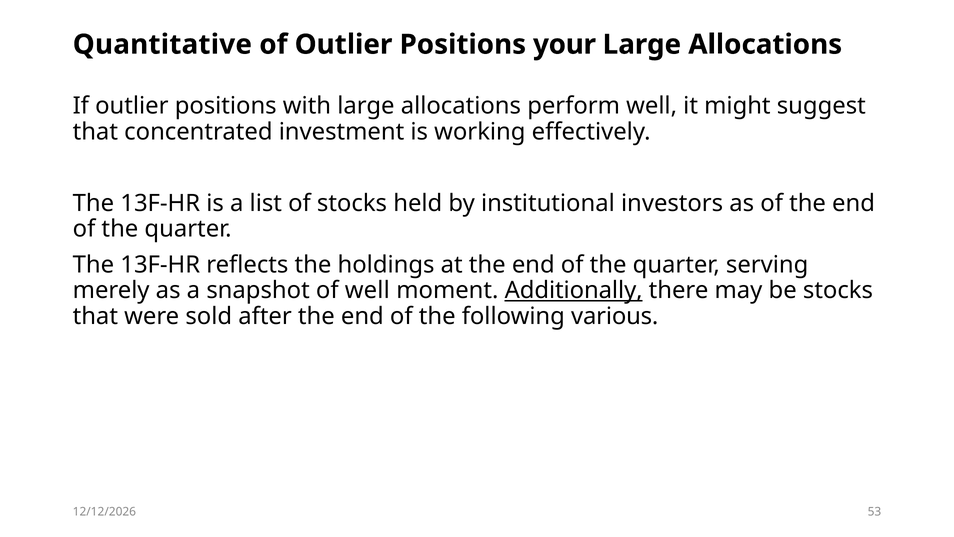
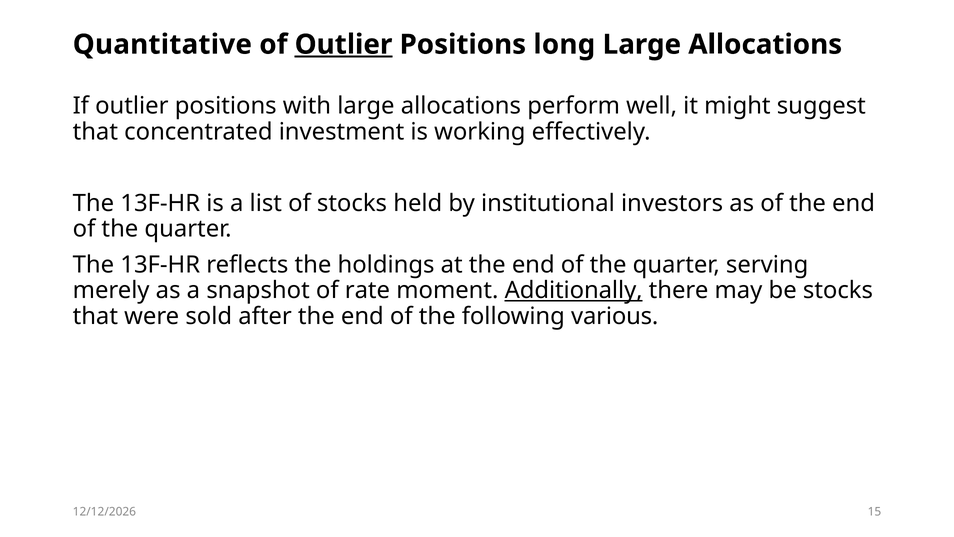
Outlier underline: none -> present (344, 44)
your: your -> long (564, 44)
of well: well -> rate (367, 290)
53: 53 -> 15 (874, 512)
